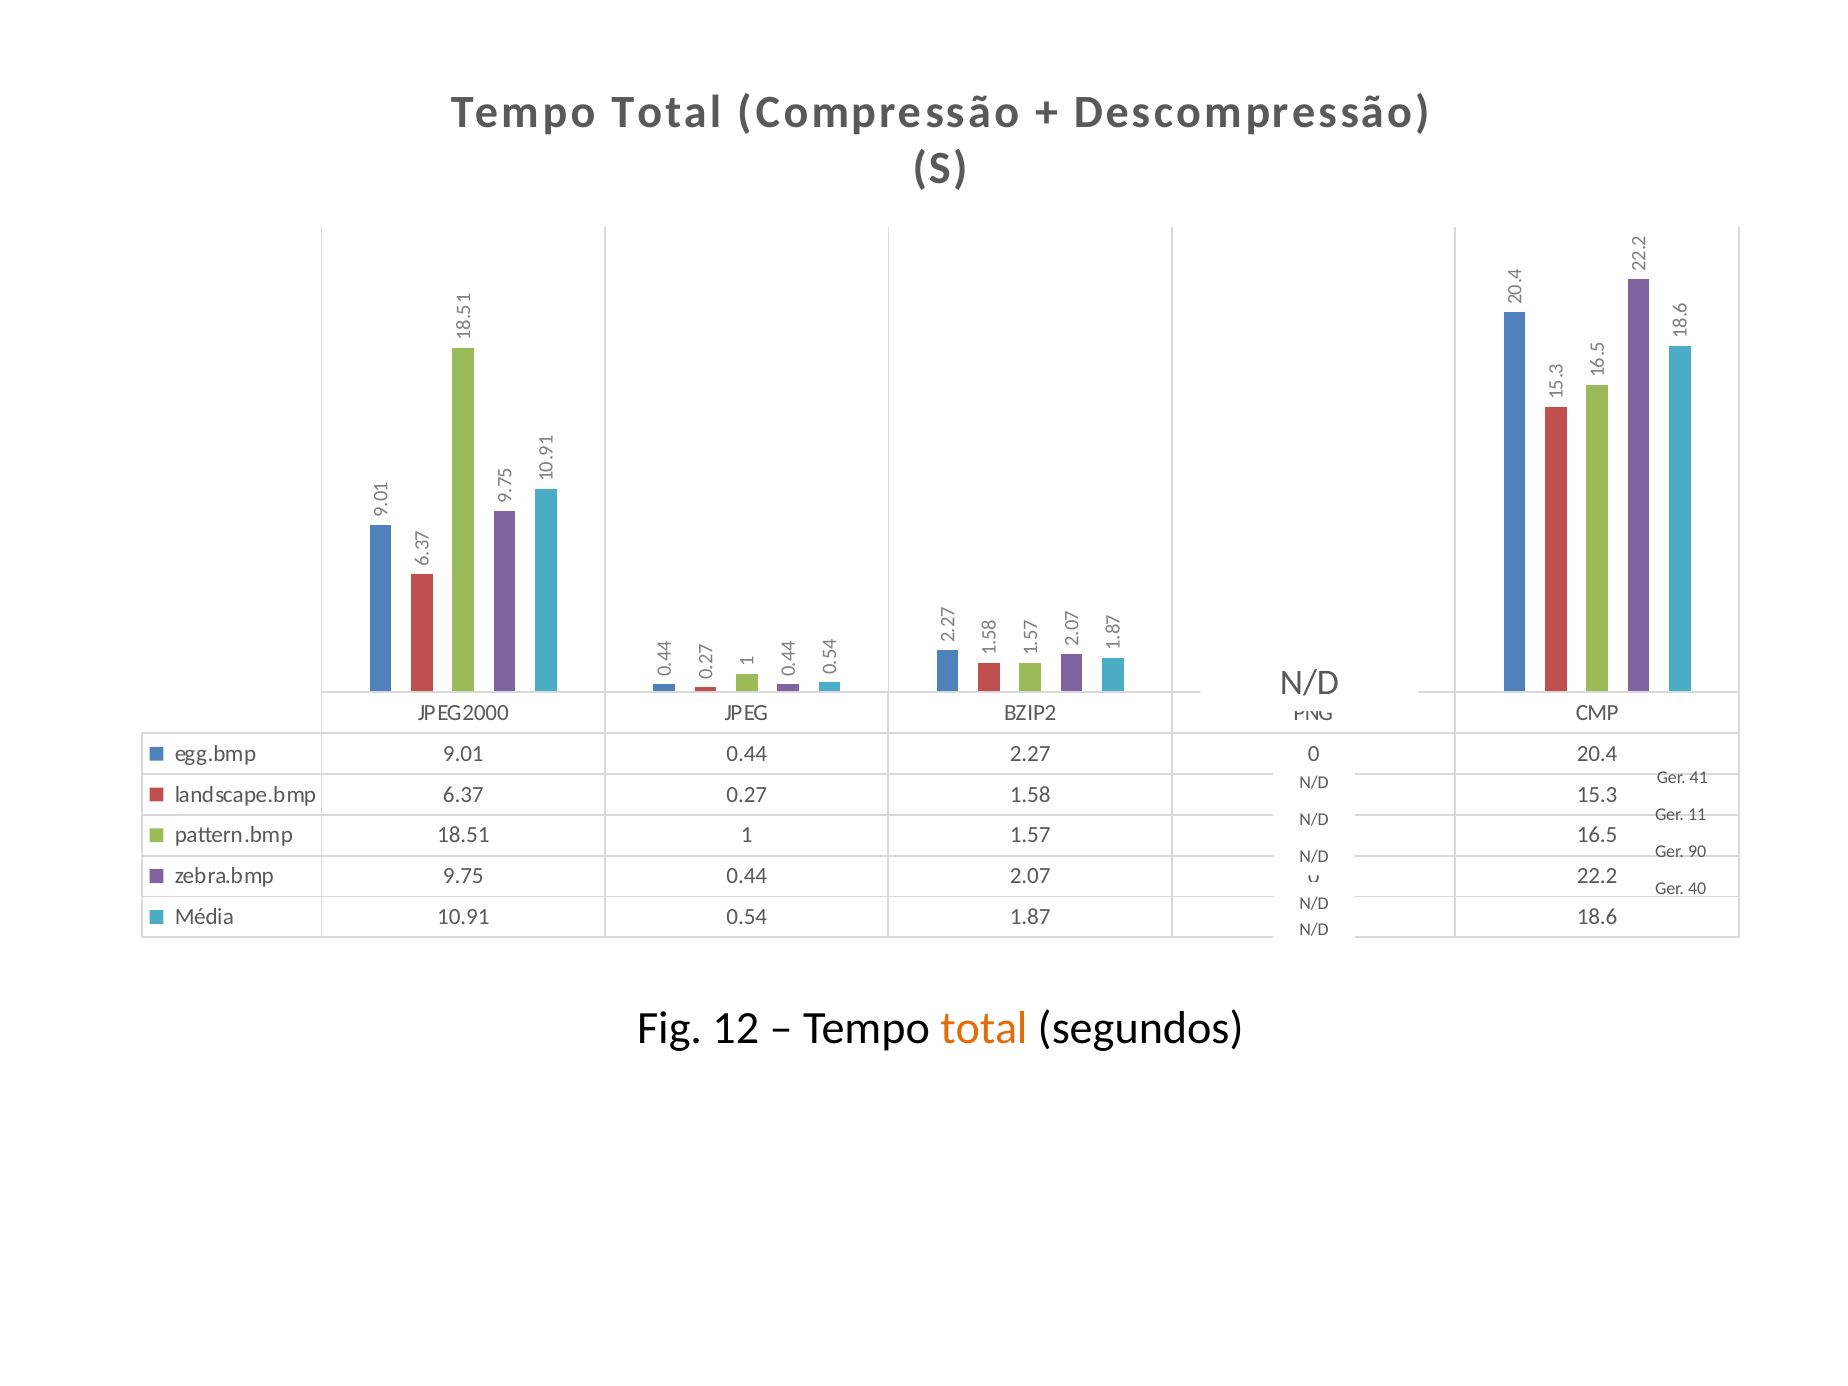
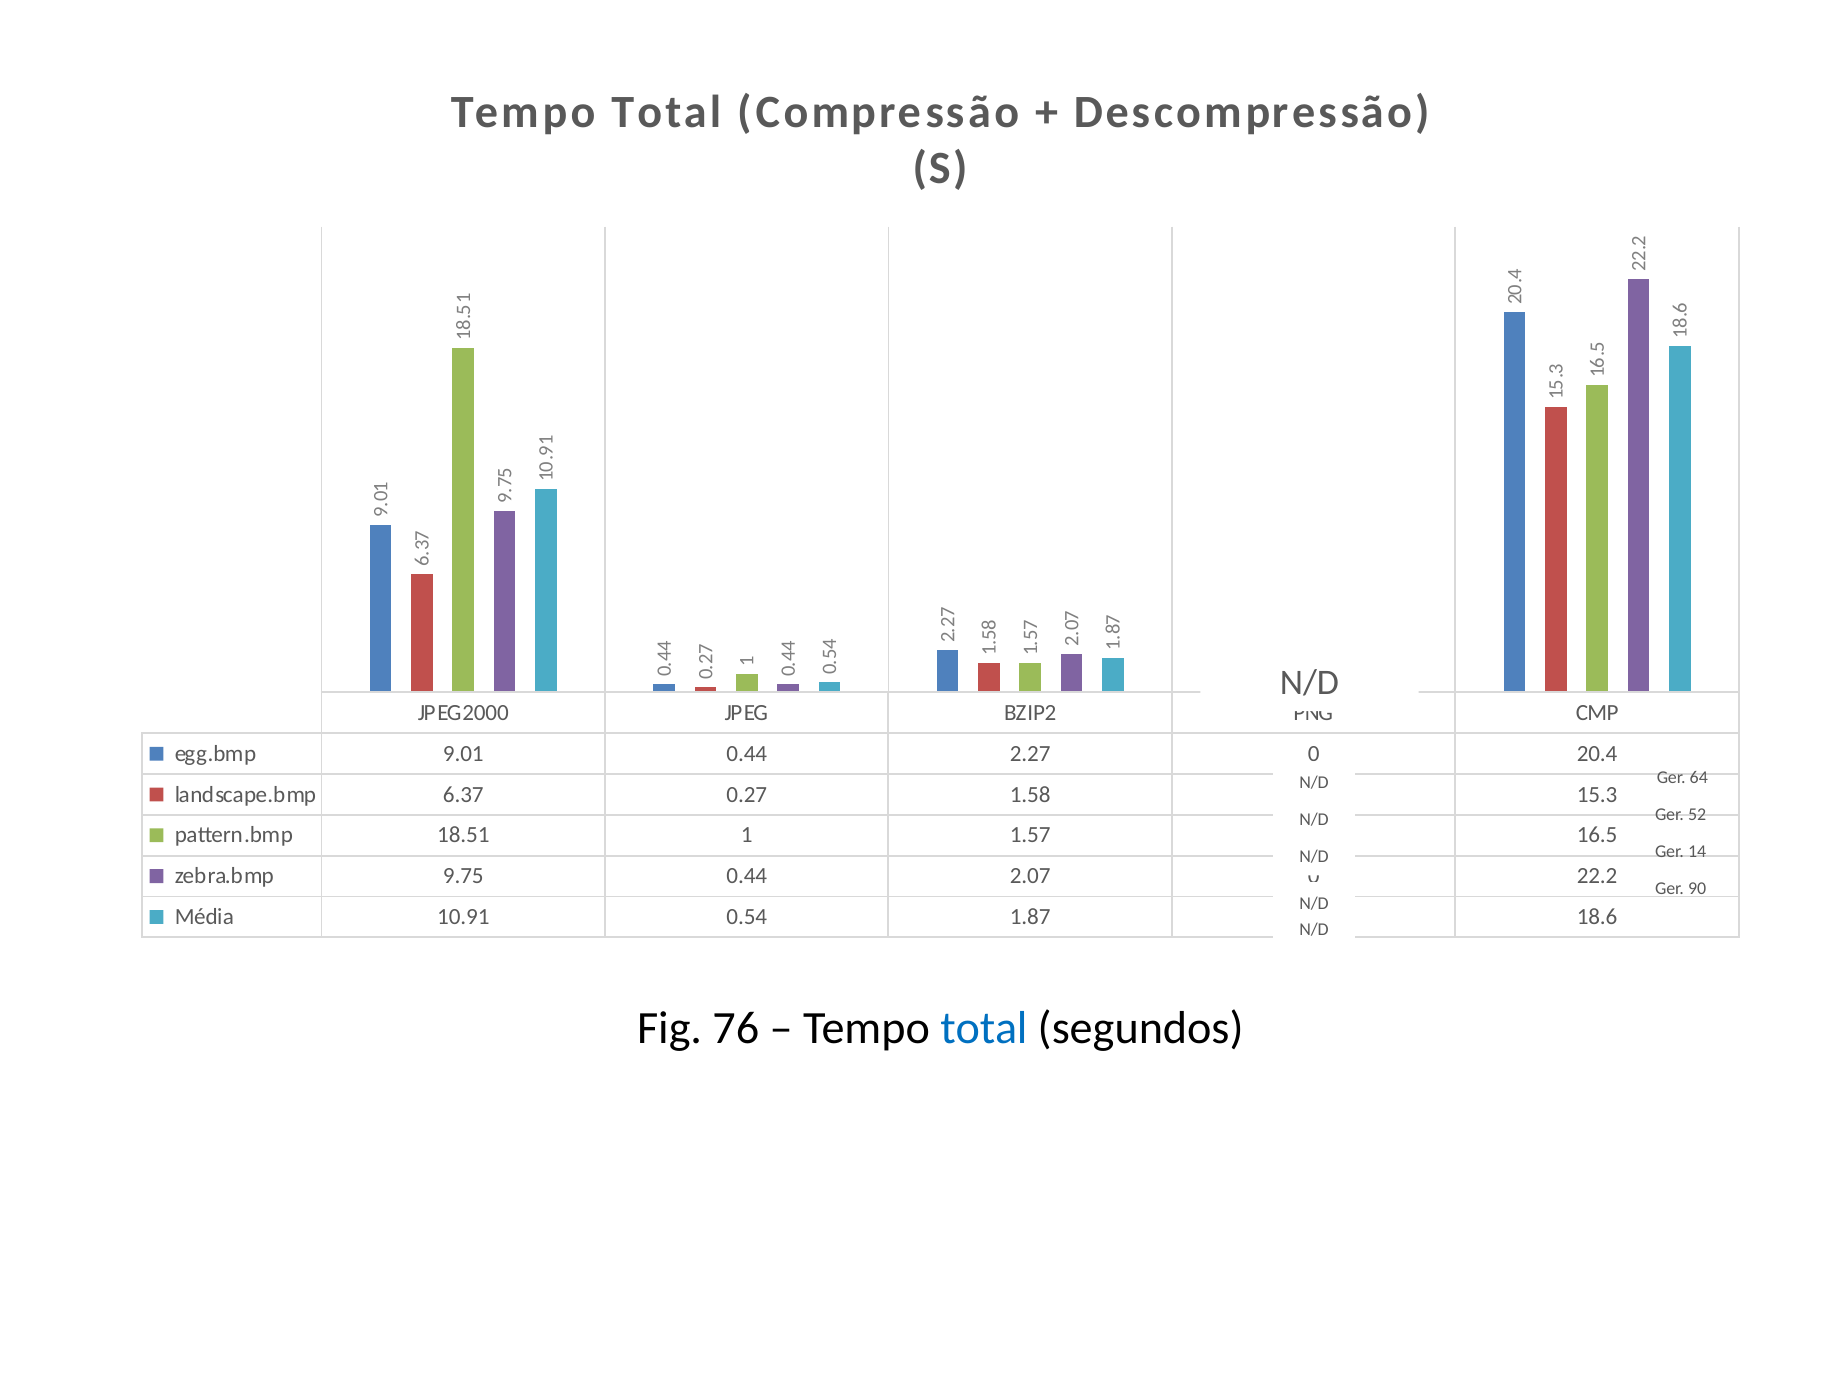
41: 41 -> 64 (1699, 778)
11: 11 -> 52 (1697, 815)
90: 90 -> 14 (1697, 851)
40: 40 -> 90 (1697, 889)
12: 12 -> 76 (736, 1028)
total colour: orange -> blue (984, 1028)
